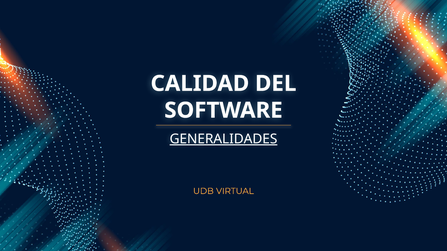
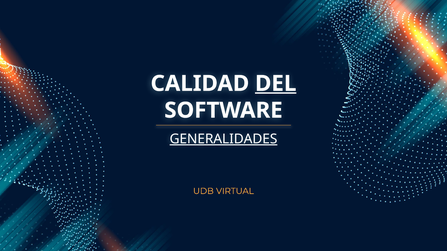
DEL underline: none -> present (276, 84)
